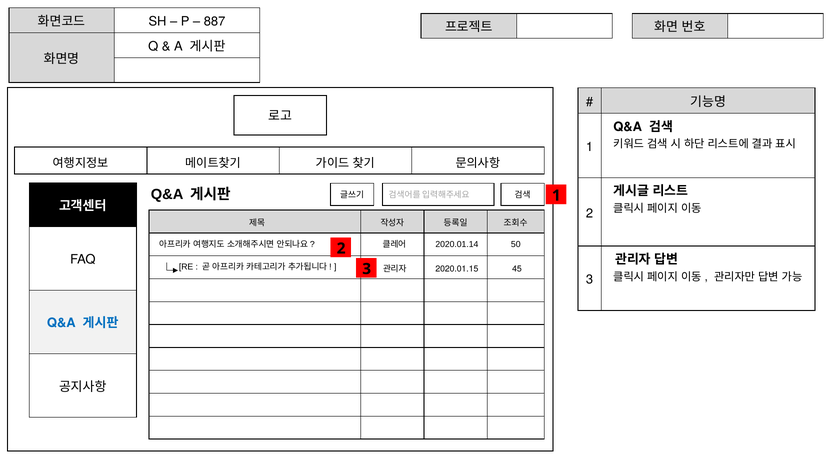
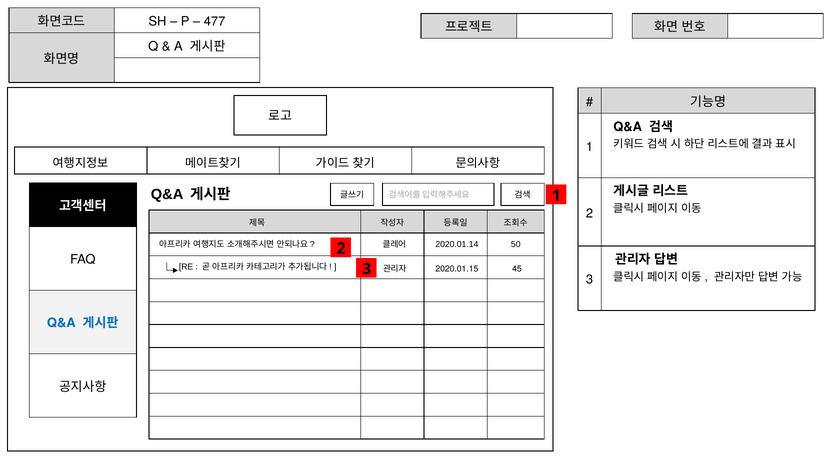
887: 887 -> 477 (215, 22)
